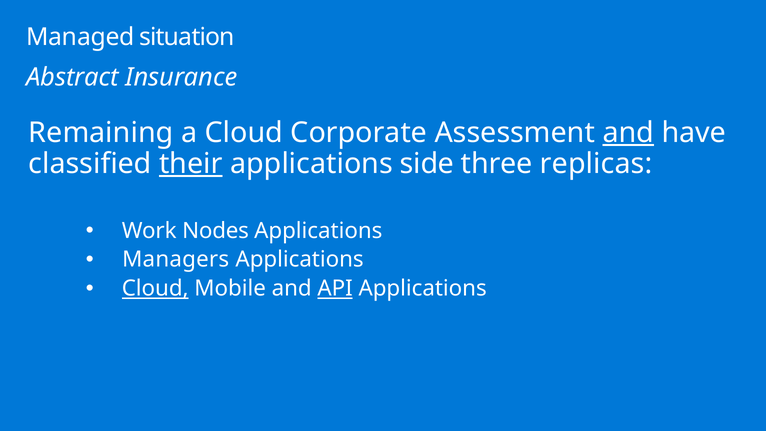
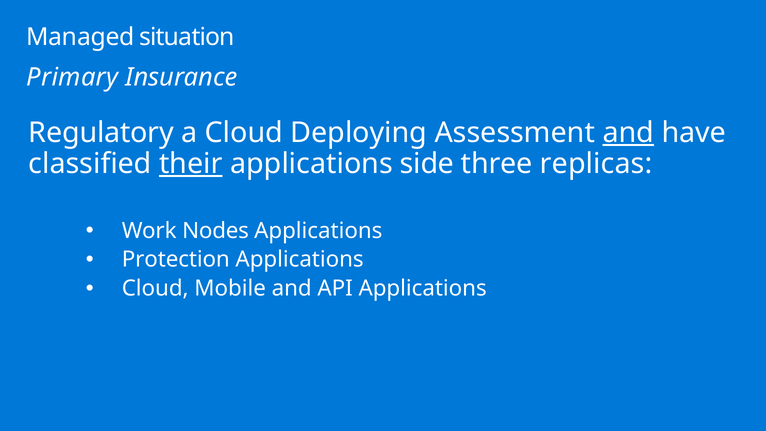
Abstract: Abstract -> Primary (72, 77)
Remaining: Remaining -> Regulatory (101, 133)
Corporate: Corporate -> Deploying (359, 133)
Managers: Managers -> Protection (176, 260)
Cloud underline: present -> none (155, 288)
API underline: present -> none (335, 288)
